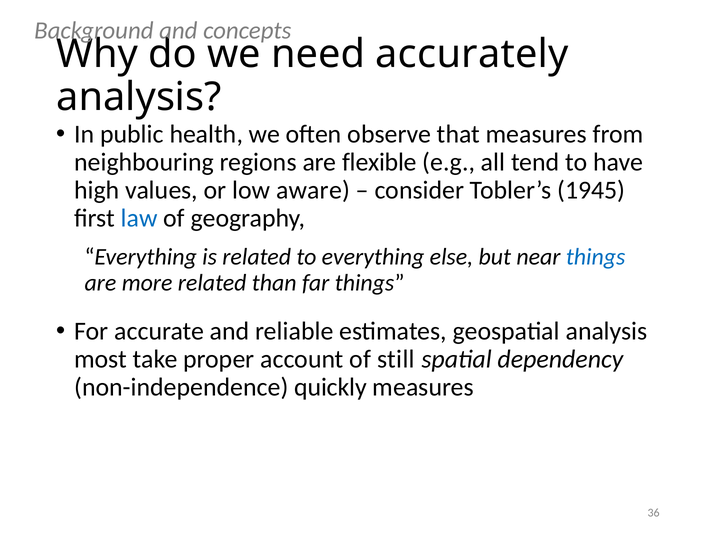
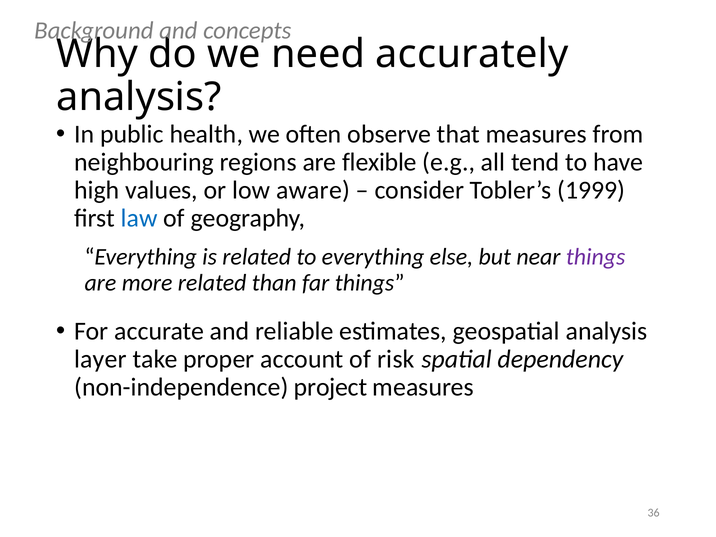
1945: 1945 -> 1999 (591, 190)
things colour: blue -> purple (596, 257)
most: most -> layer (101, 359)
still: still -> risk (396, 359)
quickly: quickly -> project (331, 387)
